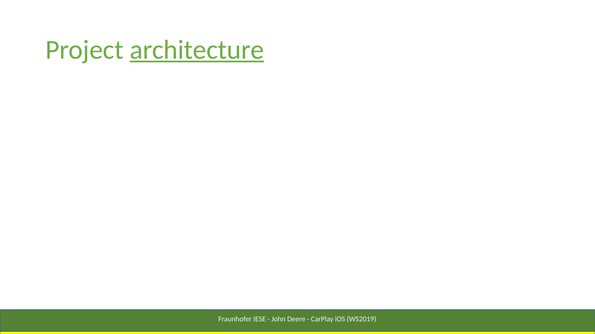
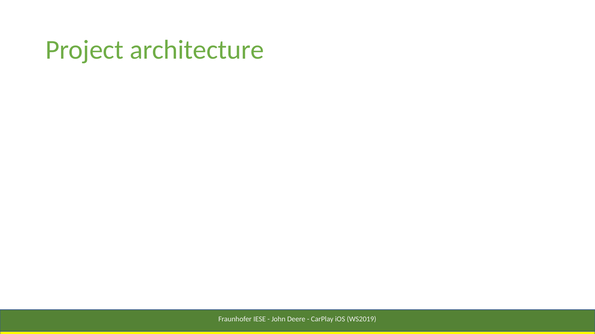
architecture underline: present -> none (197, 50)
